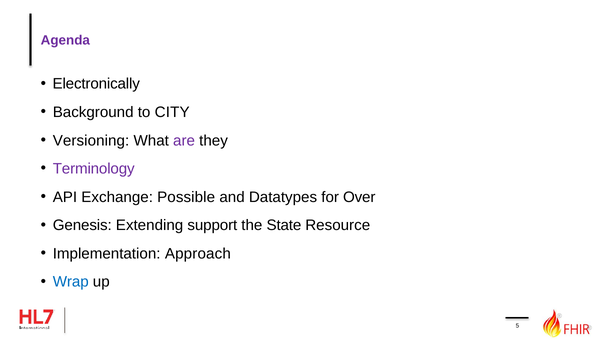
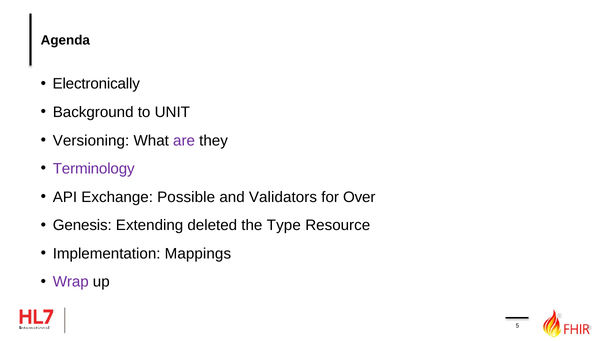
Agenda colour: purple -> black (65, 41)
CITY: CITY -> UNIT (172, 112)
Datatypes: Datatypes -> Validators (283, 197)
support: support -> deleted (212, 225)
State: State -> Type (284, 225)
Approach: Approach -> Mappings (198, 254)
Wrap colour: blue -> purple (71, 282)
